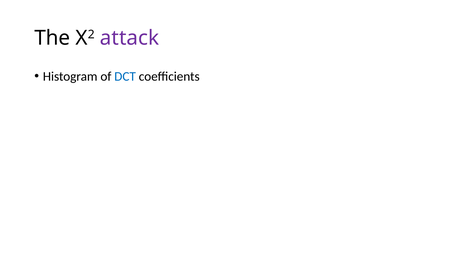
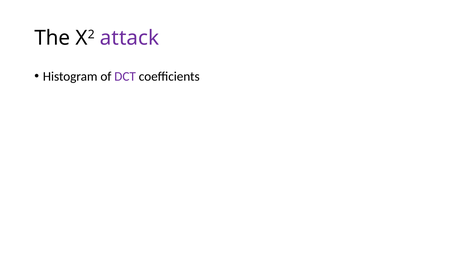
DCT colour: blue -> purple (125, 76)
